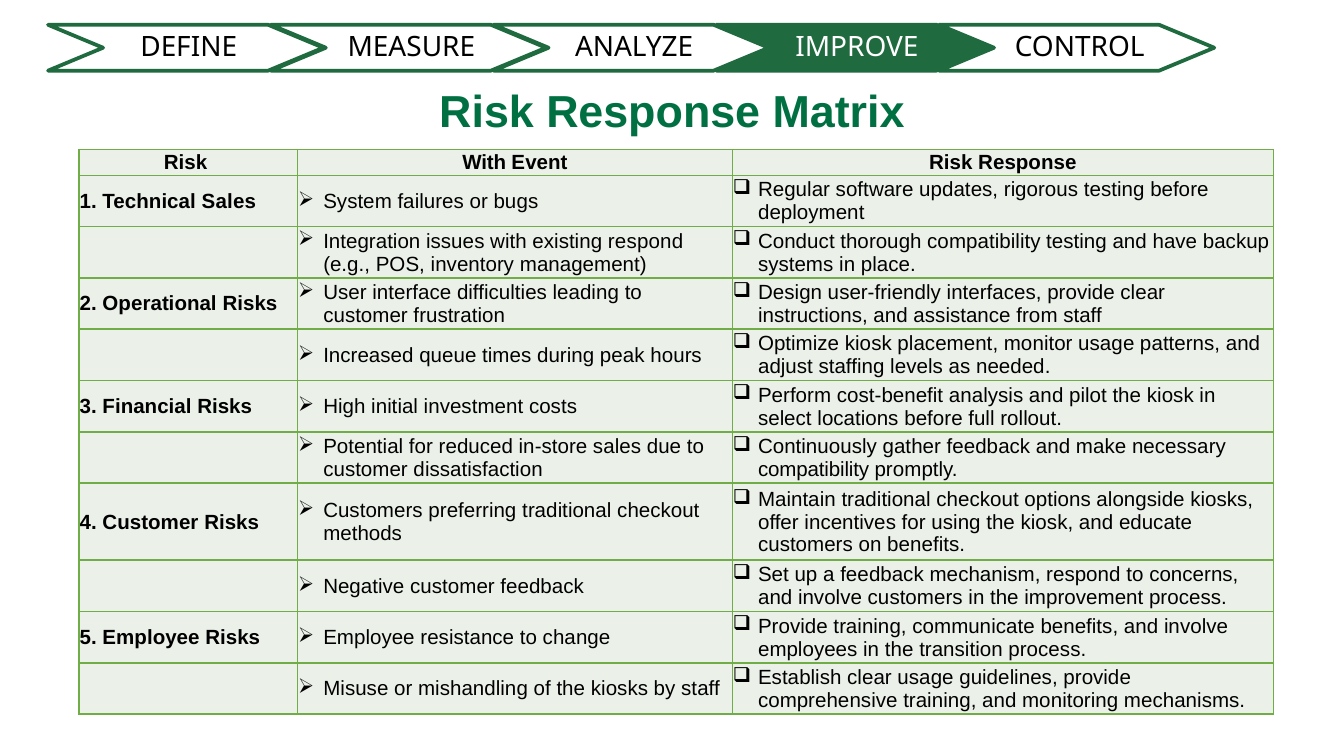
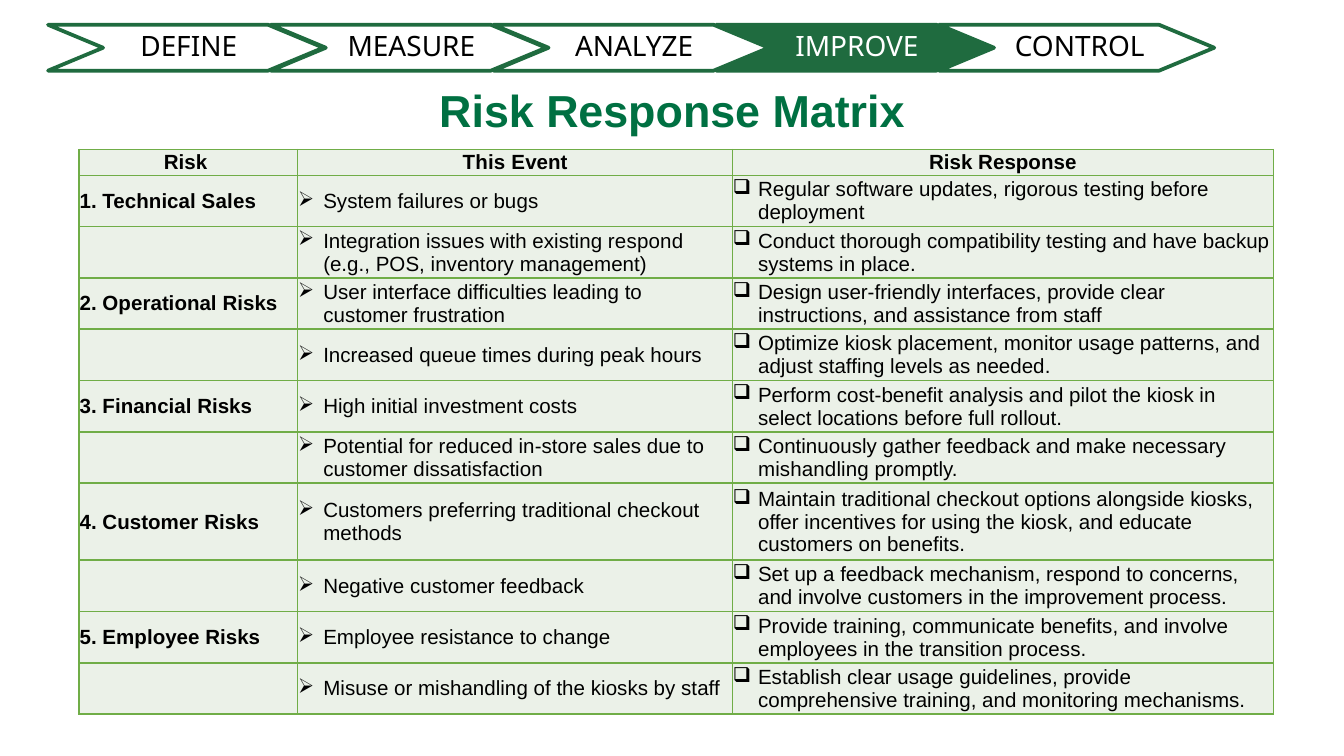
Risk With: With -> This (484, 163)
compatibility: compatibility -> mishandling (813, 470)
